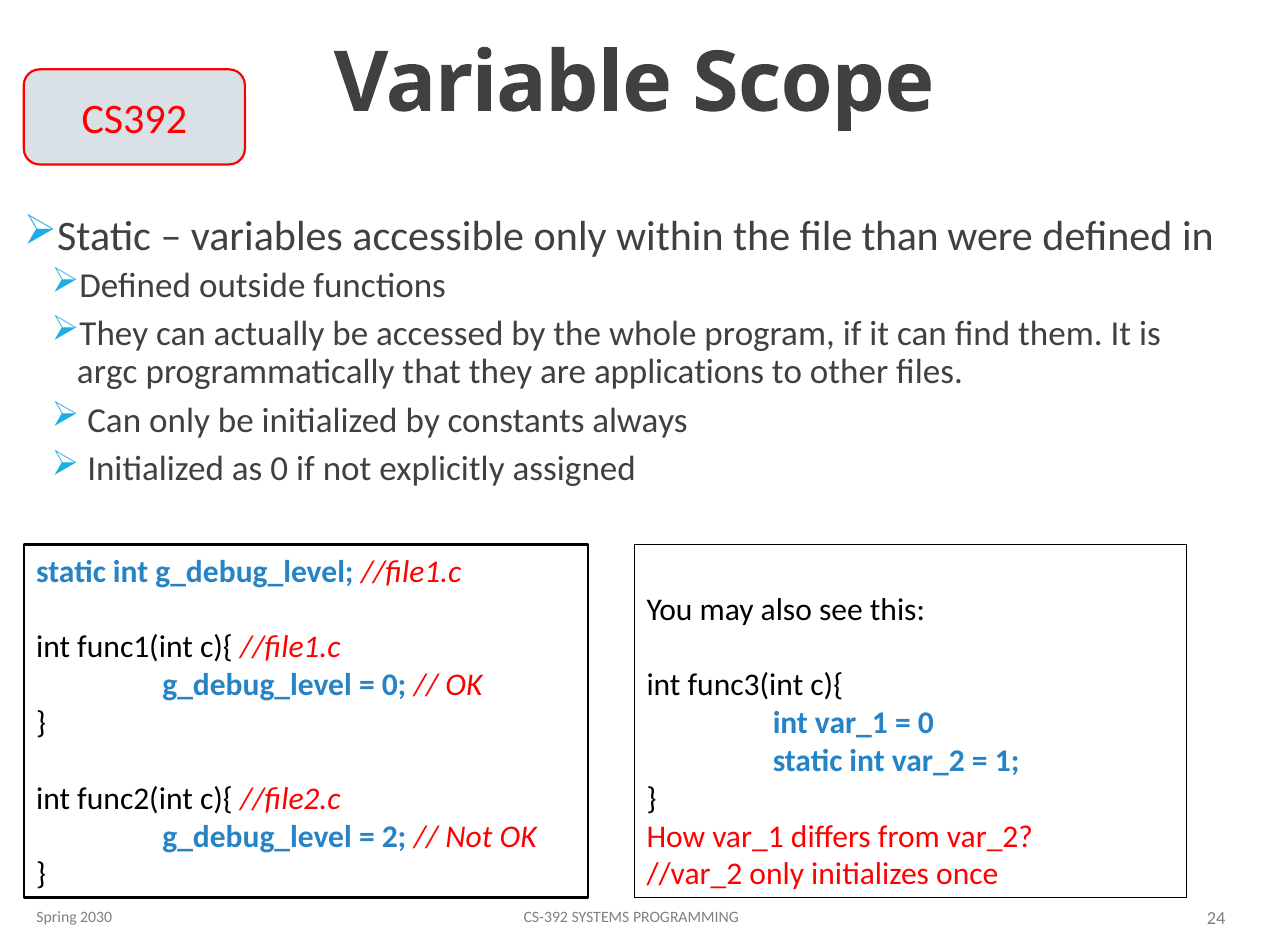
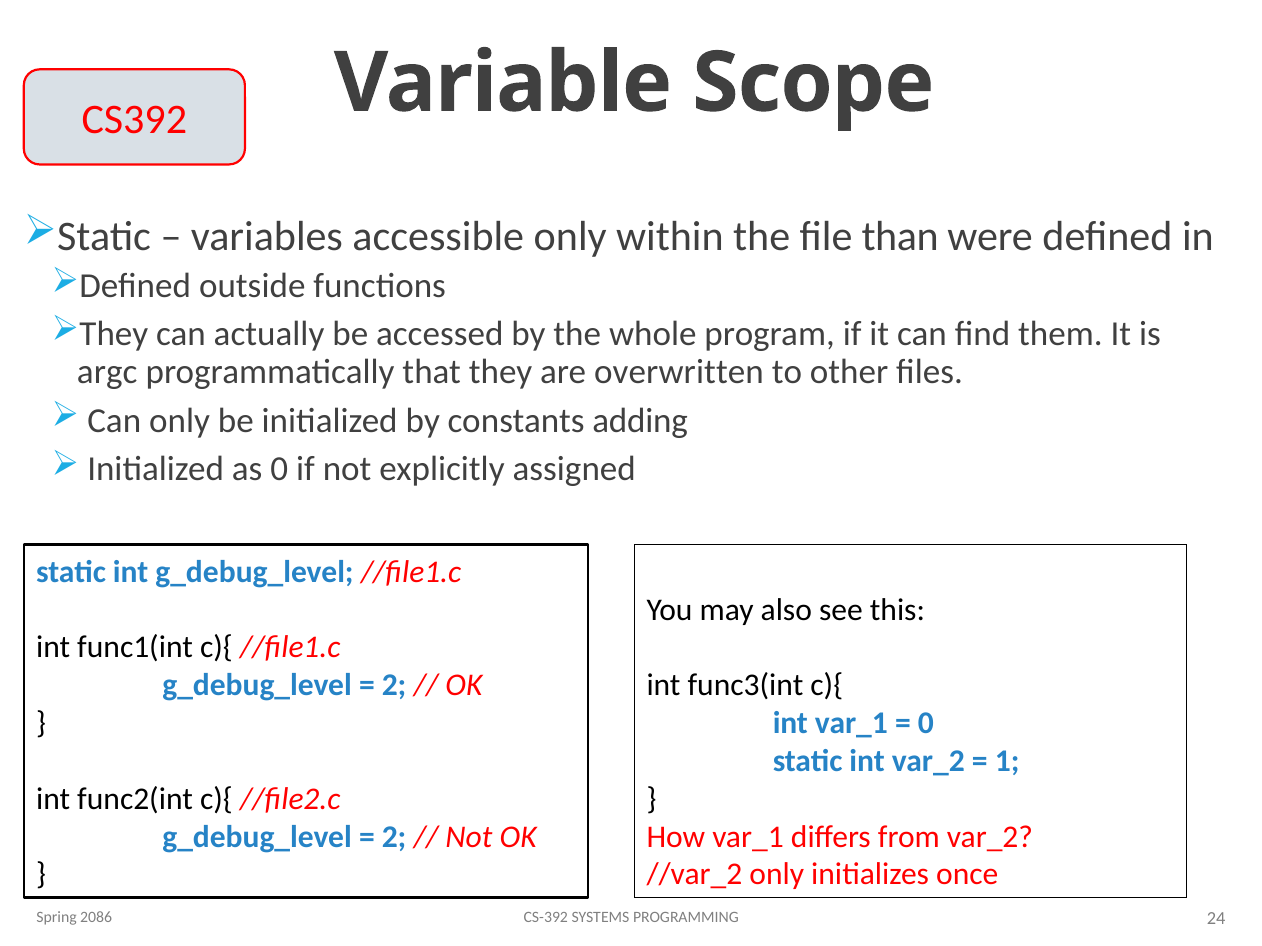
applications: applications -> overwritten (679, 372)
always: always -> adding (640, 421)
0: 0 -> 2 (394, 686)
2030: 2030 -> 2086 (96, 918)
